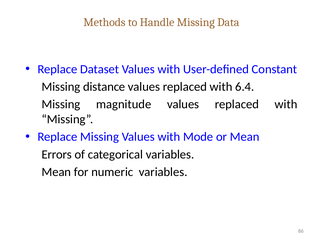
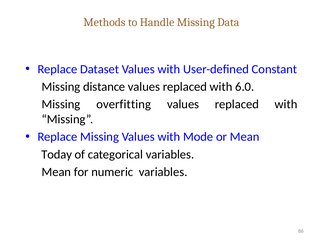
6.4: 6.4 -> 6.0 (245, 87)
magnitude: magnitude -> overfitting (124, 104)
Errors: Errors -> Today (57, 155)
